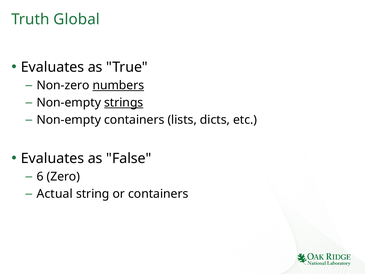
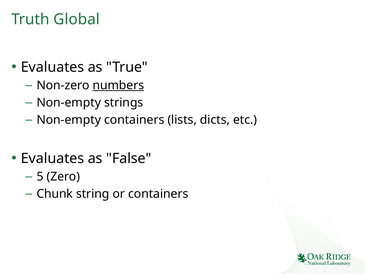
strings underline: present -> none (124, 103)
6: 6 -> 5 (40, 177)
Actual: Actual -> Chunk (55, 194)
